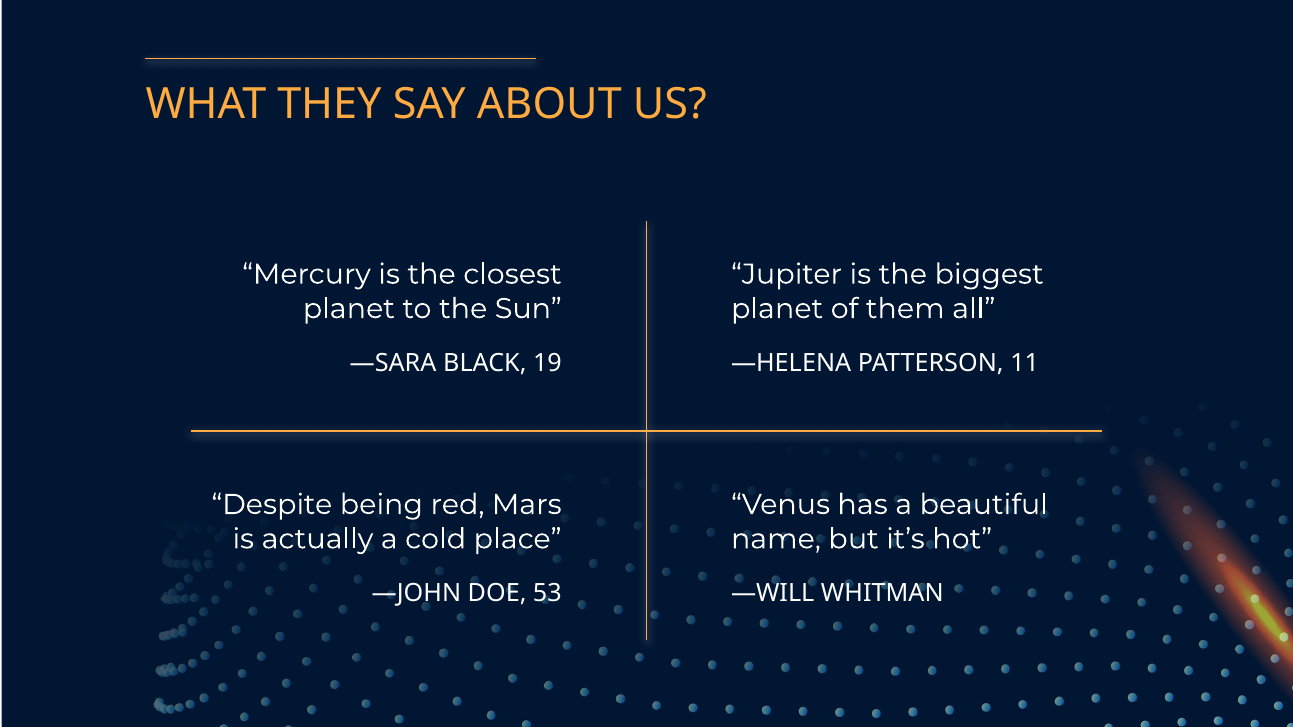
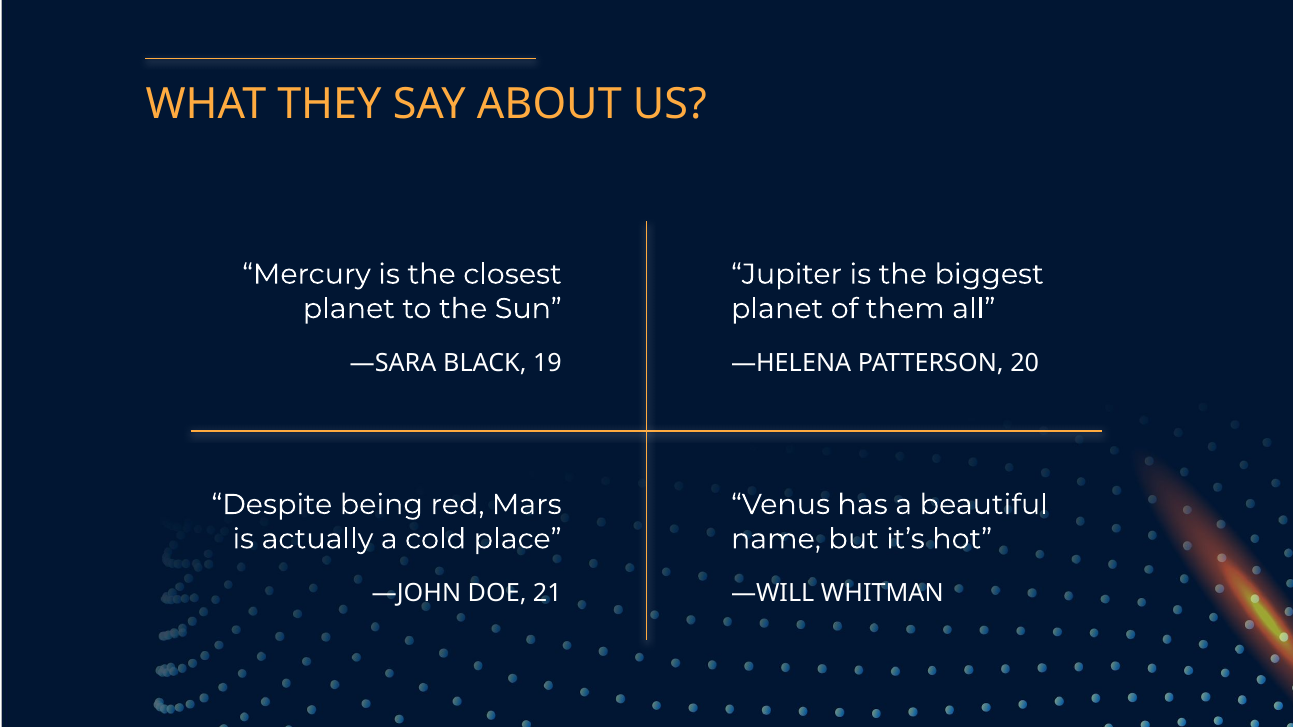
11: 11 -> 20 (1025, 363)
53: 53 -> 21 (547, 594)
